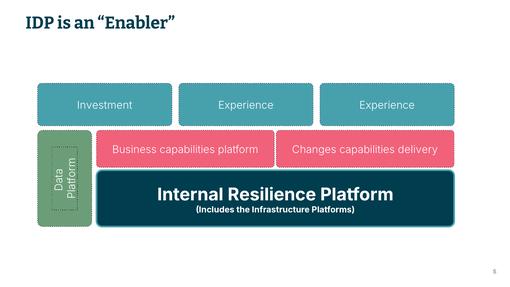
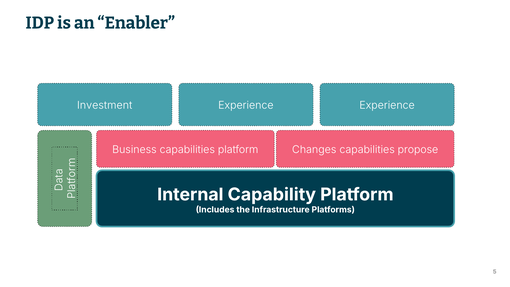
delivery: delivery -> propose (418, 149)
Resilience: Resilience -> Capability (272, 194)
